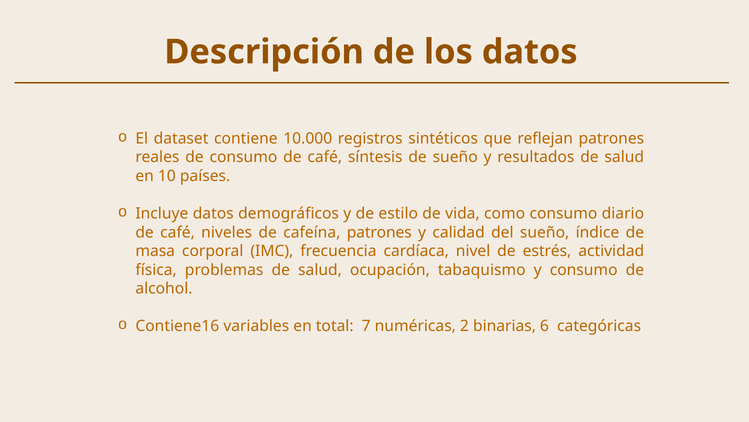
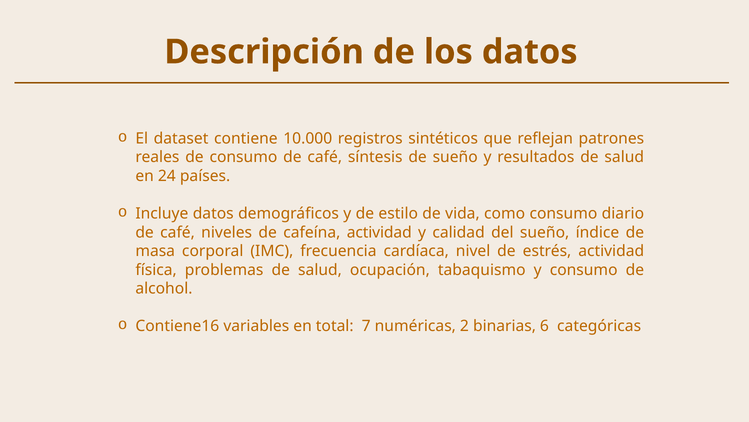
10: 10 -> 24 (167, 176)
cafeína patrones: patrones -> actividad (379, 232)
